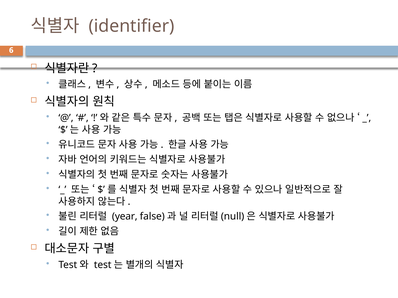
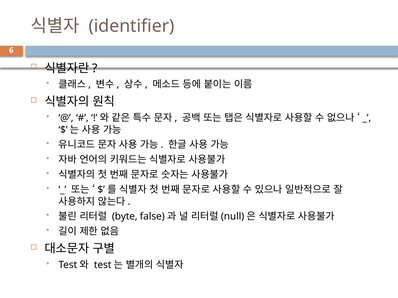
year: year -> byte (125, 217)
